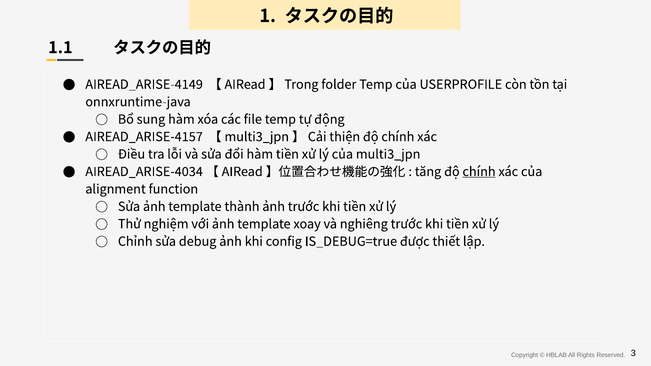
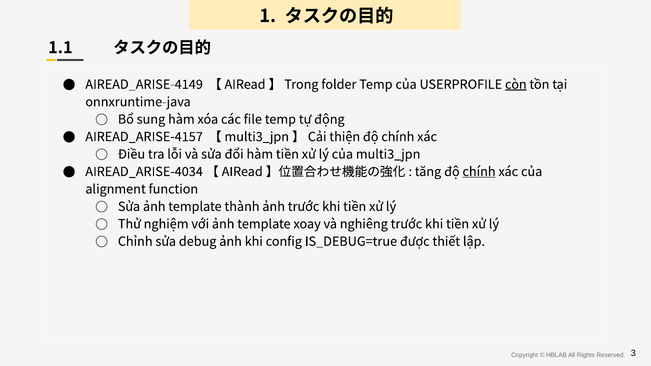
còn underline: none -> present (516, 85)
